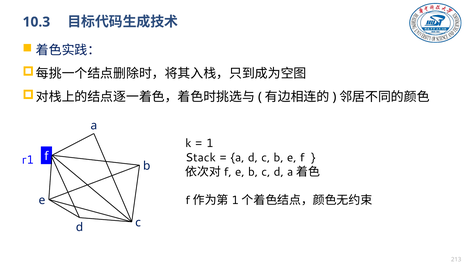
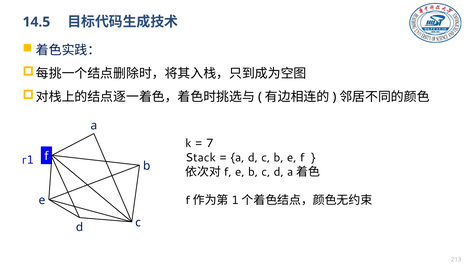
10.3: 10.3 -> 14.5 (36, 22)
1: 1 -> 7 (210, 143)
